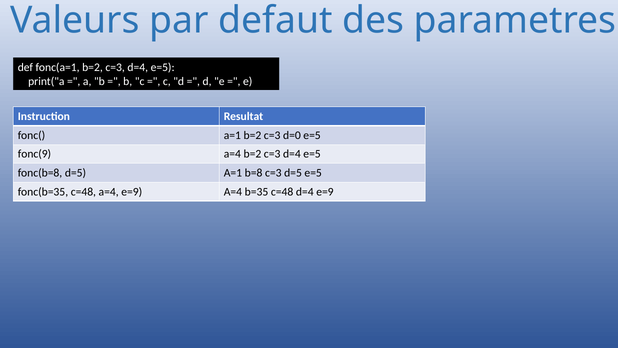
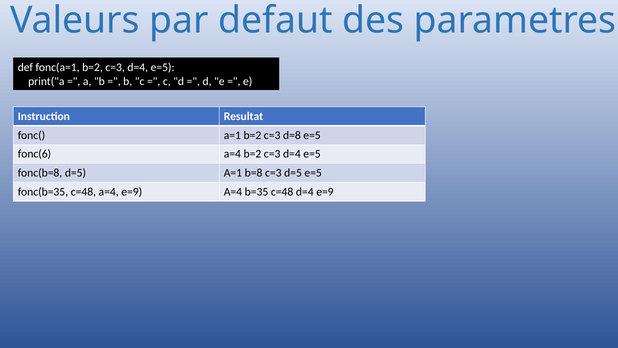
d=0: d=0 -> d=8 (292, 135)
fonc(9: fonc(9 -> fonc(6 (34, 154)
